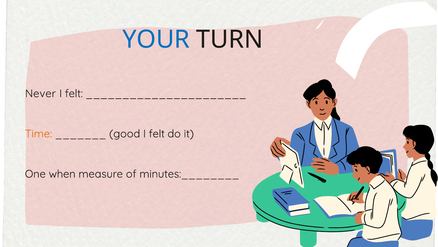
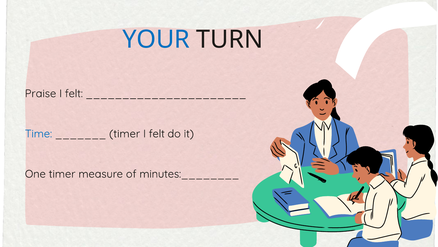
Never: Never -> Praise (41, 93)
Time colour: orange -> blue (38, 133)
good: good -> timer (125, 133)
One when: when -> timer (62, 174)
